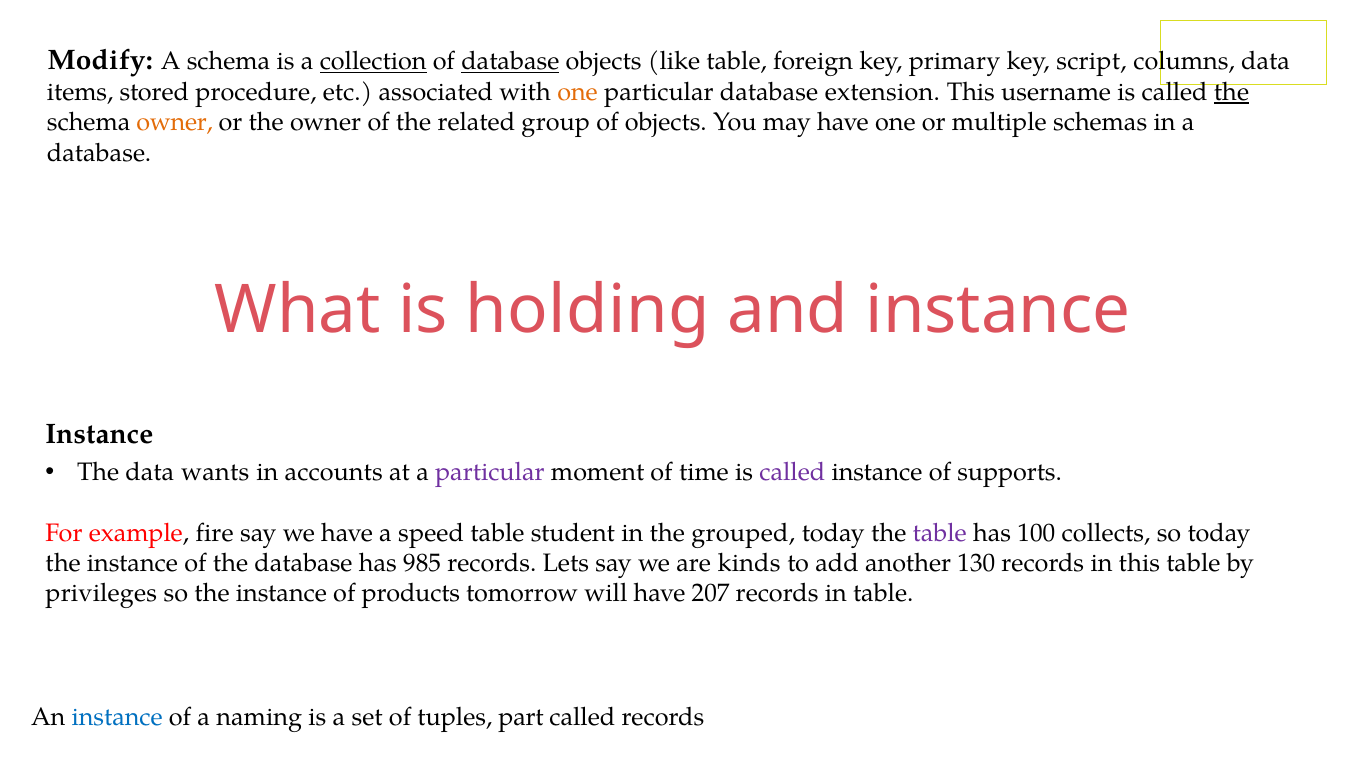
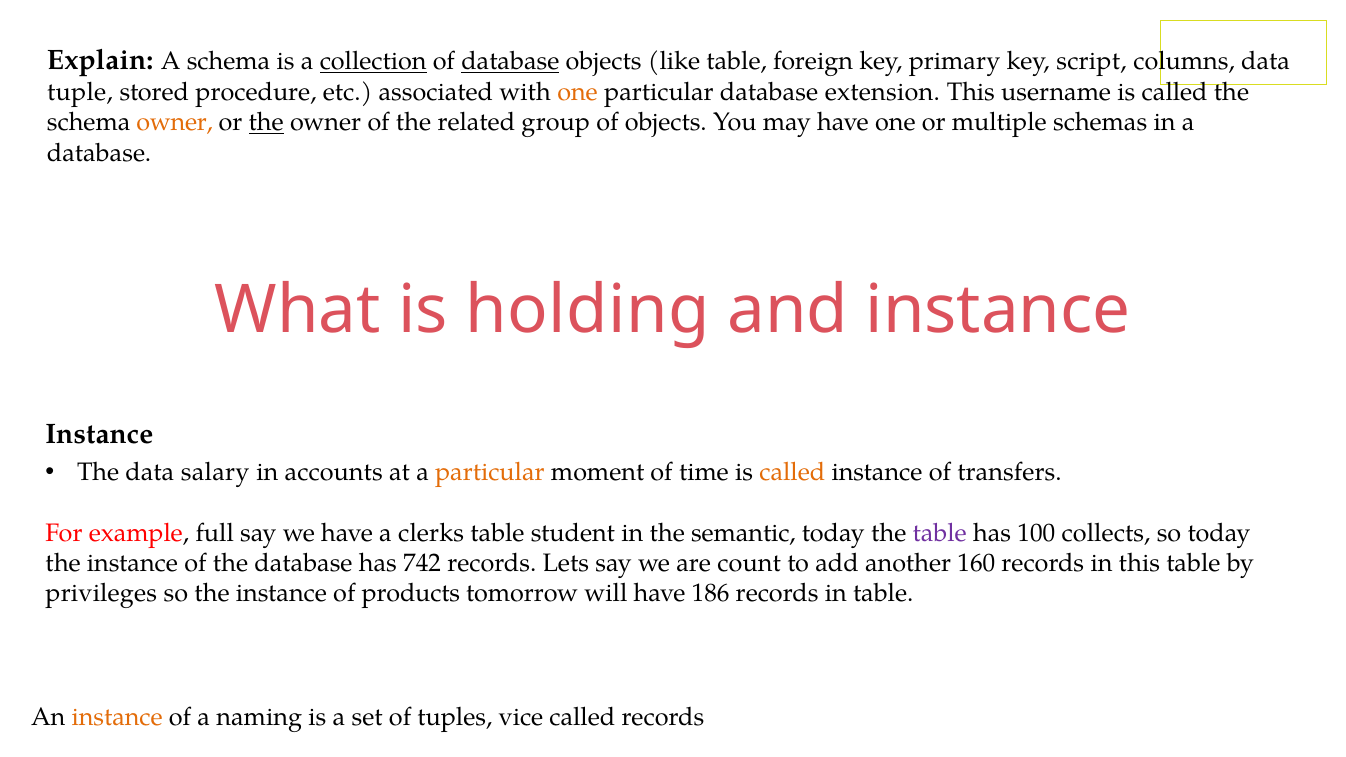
Modify: Modify -> Explain (100, 60)
items: items -> tuple (80, 92)
the underline: present -> none (1232, 92)
the underline: none -> present (266, 123)
wants: wants -> salary (215, 473)
particular colour: purple -> orange (490, 473)
called colour: purple -> orange (792, 473)
supports: supports -> transfers (1010, 473)
fire: fire -> full (215, 533)
speed: speed -> clerks (431, 533)
grouped: grouped -> semantic (743, 533)
985: 985 -> 742 (422, 563)
kinds: kinds -> count (749, 563)
130: 130 -> 160 (976, 563)
207: 207 -> 186 (711, 594)
instance colour: blue -> orange (117, 717)
part: part -> vice (521, 717)
